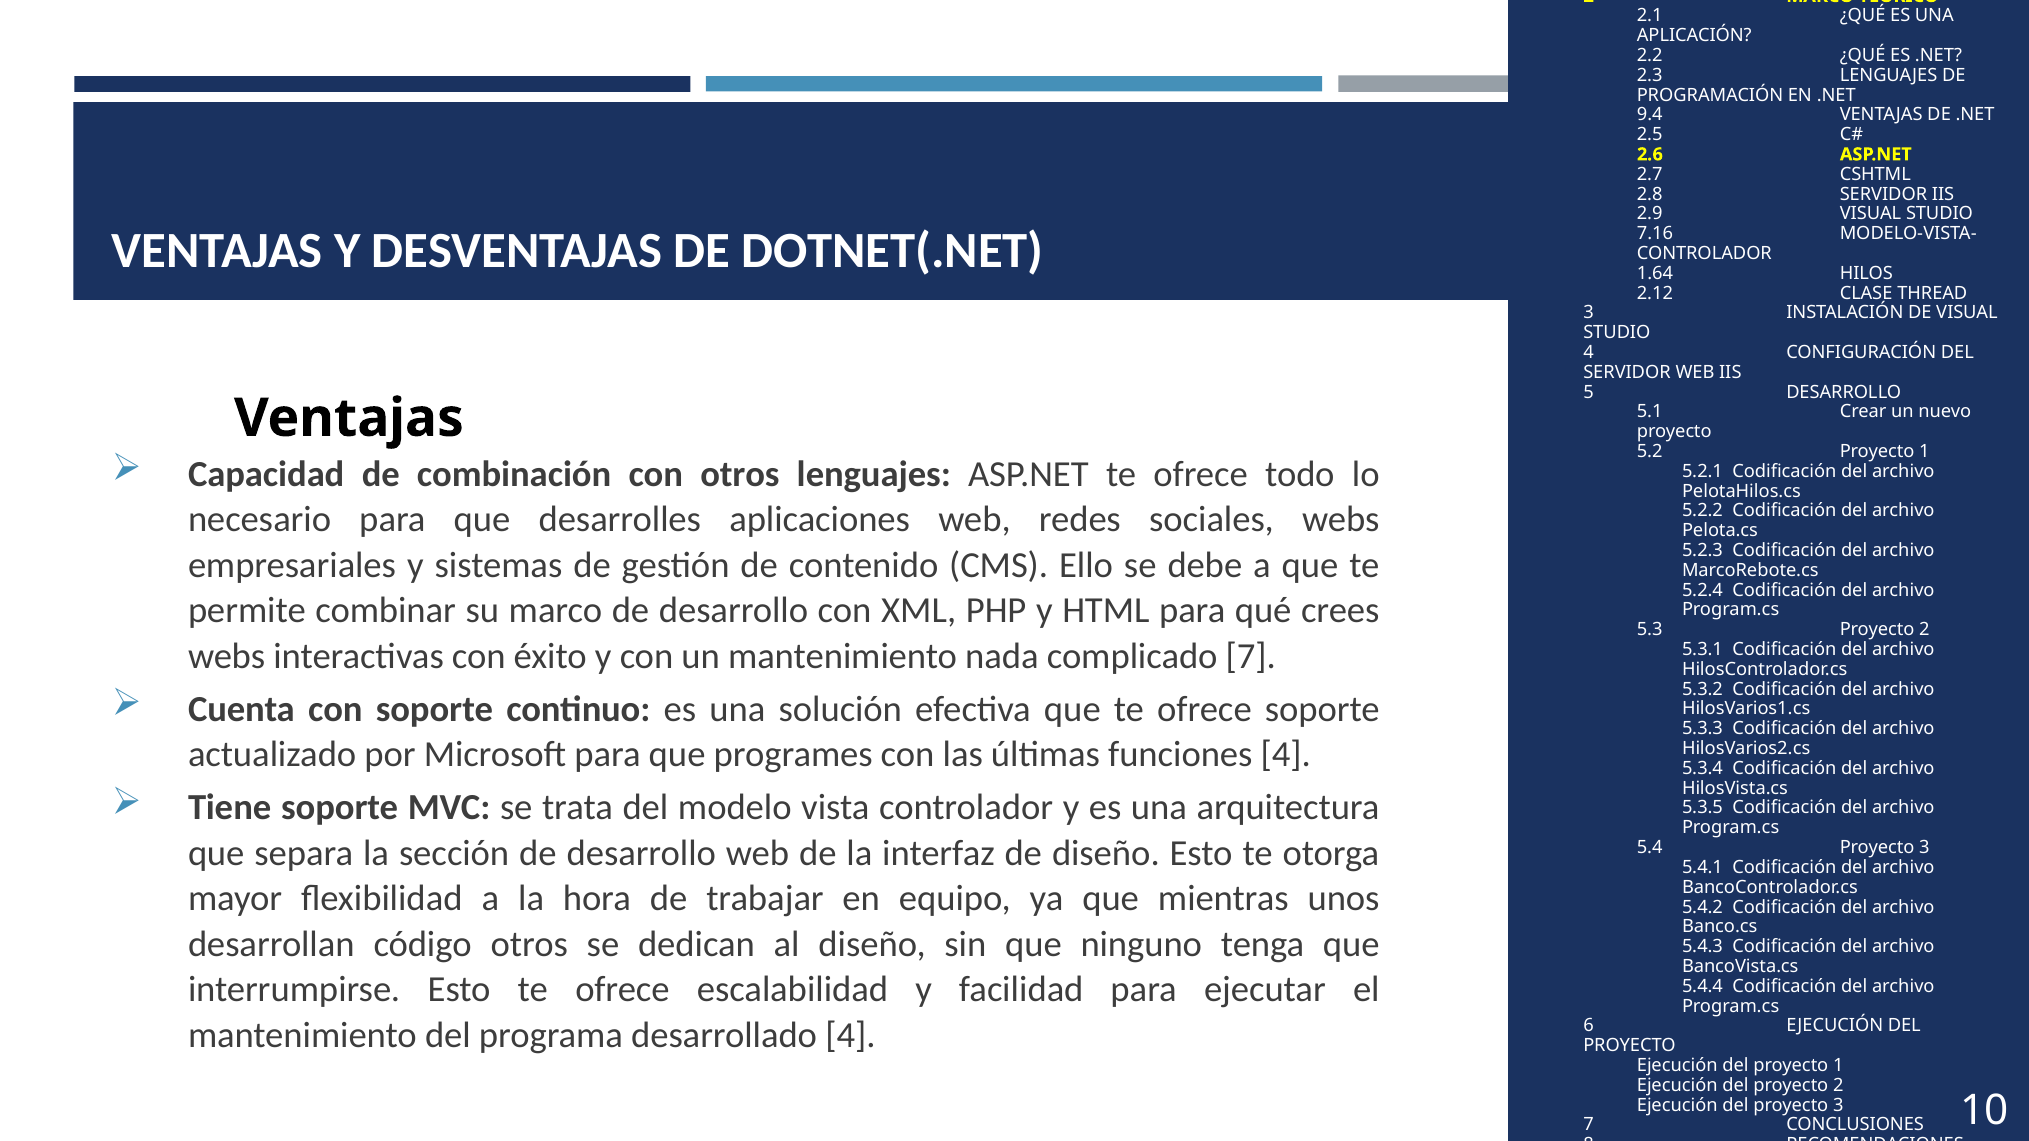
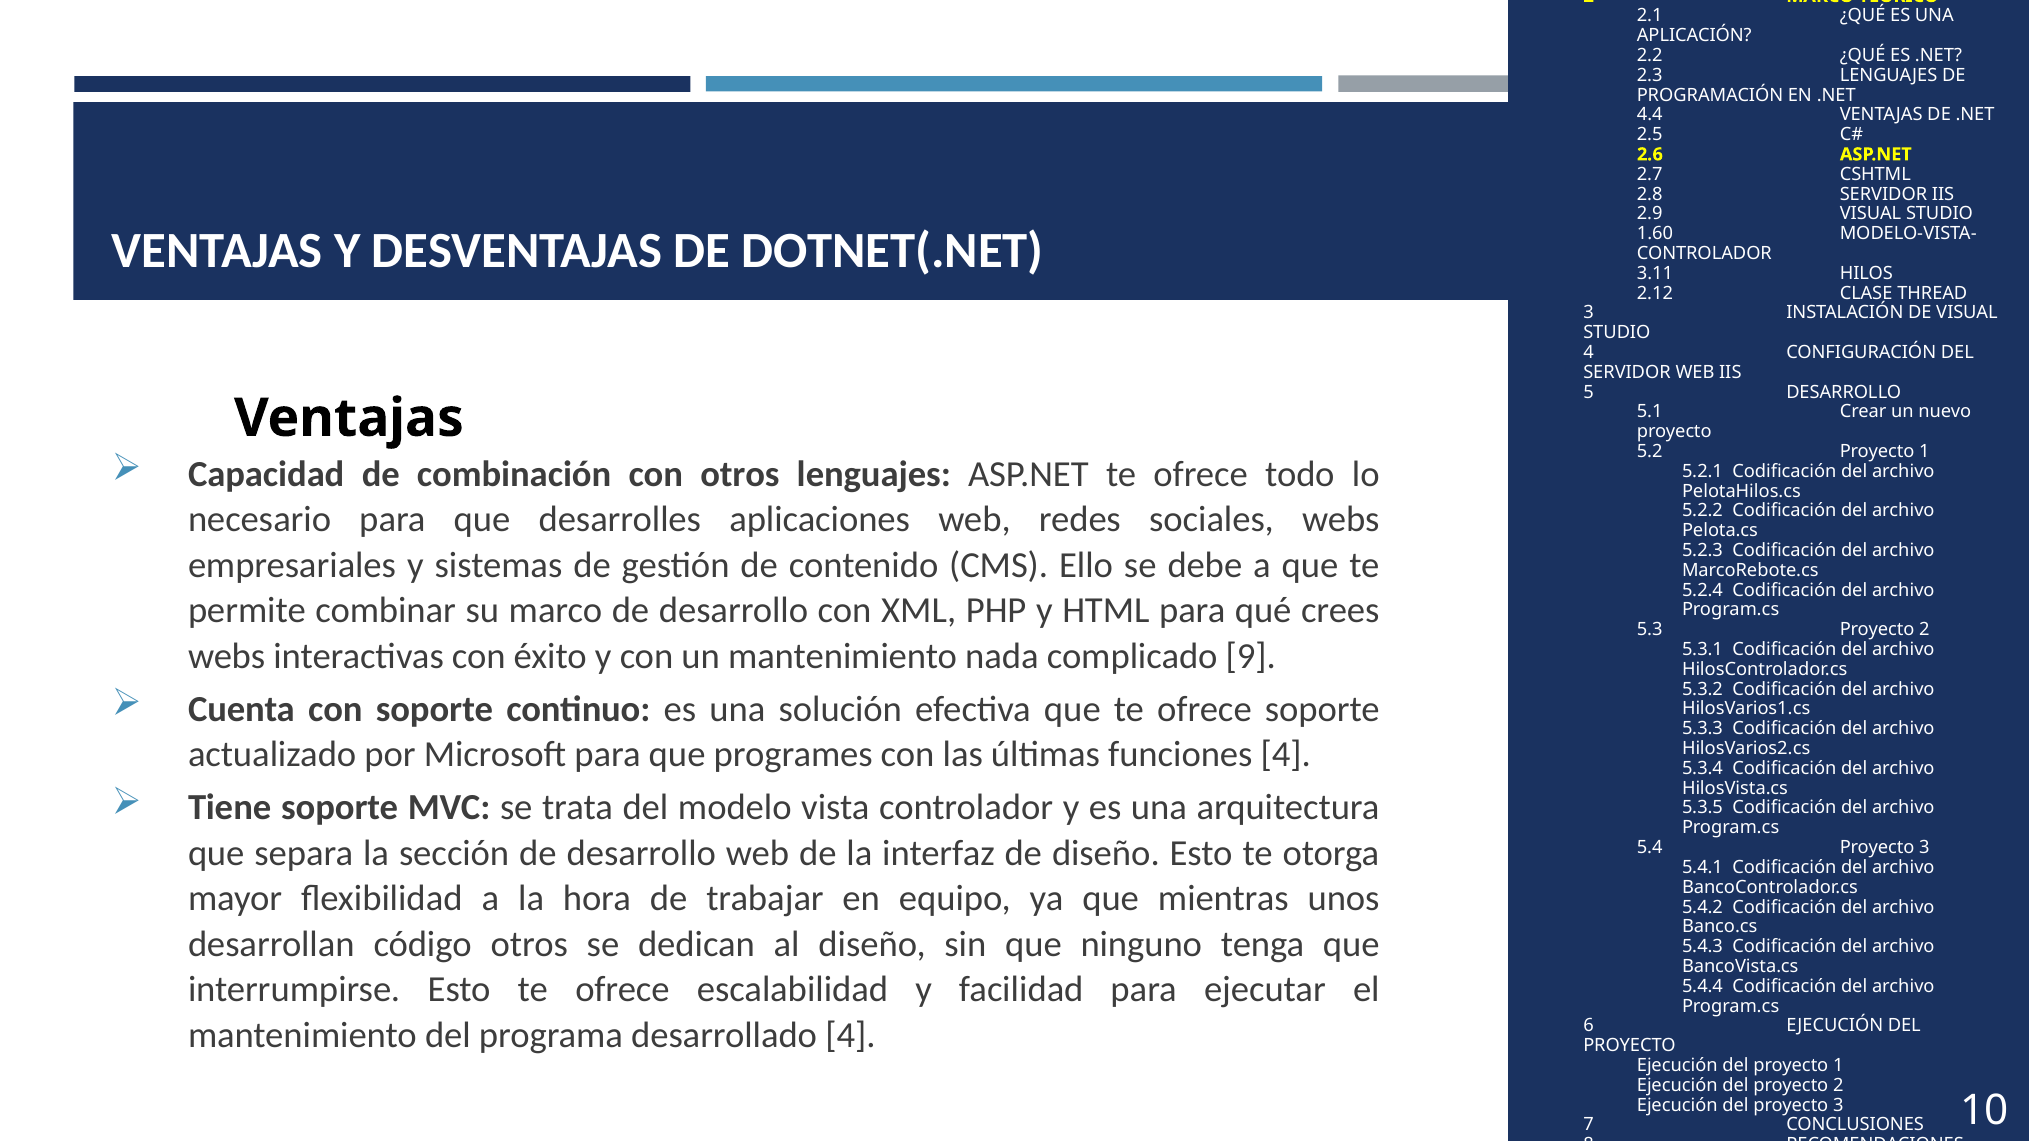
9.4: 9.4 -> 4.4 (1650, 115)
7.16: 7.16 -> 1.60 (1655, 234)
1.64: 1.64 -> 3.11 (1655, 273)
complicado 7: 7 -> 9 (1251, 656)
